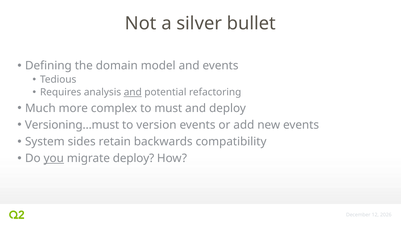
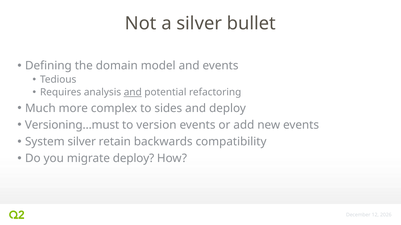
must: must -> sides (168, 108)
System sides: sides -> silver (82, 142)
you underline: present -> none (54, 159)
